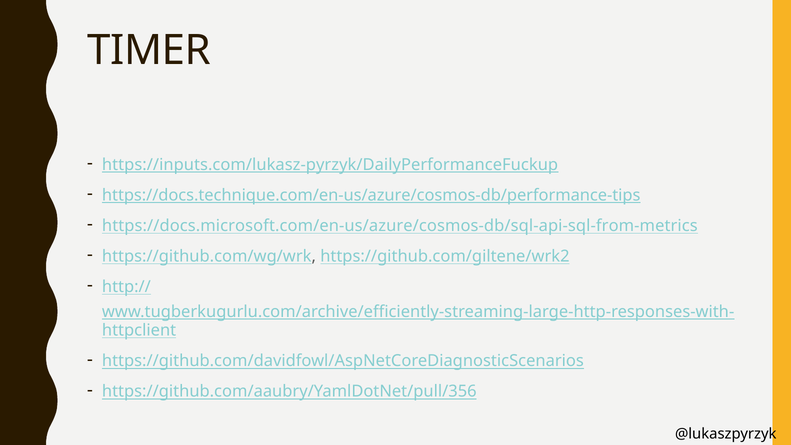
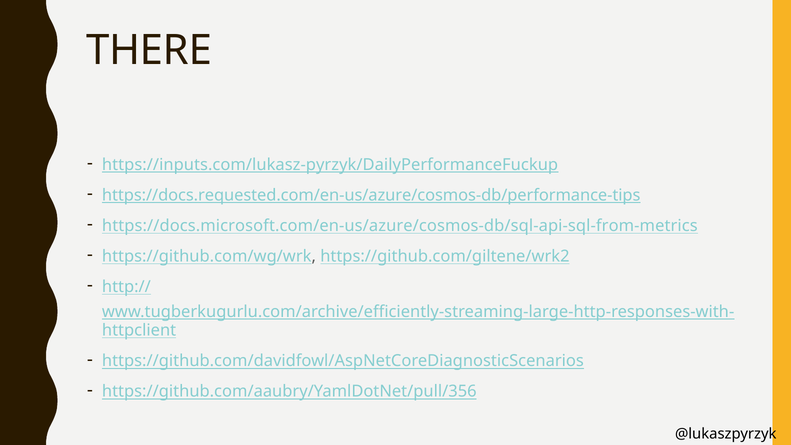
TIMER: TIMER -> THERE (149, 50)
https://docs.technique.com/en-us/azure/cosmos-db/performance-tips: https://docs.technique.com/en-us/azure/cosmos-db/performance-tips -> https://docs.requested.com/en-us/azure/cosmos-db/performance-tips (371, 195)
